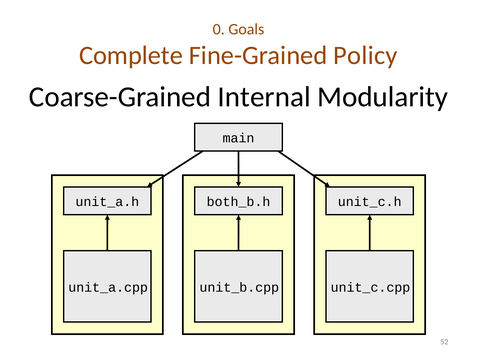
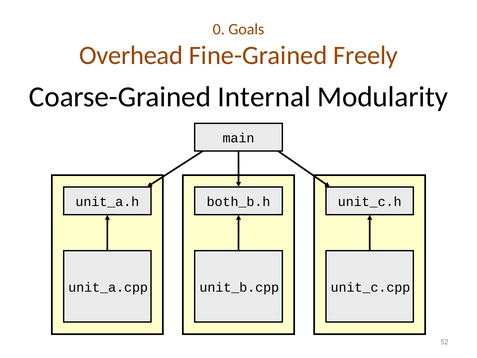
Complete: Complete -> Overhead (131, 56)
Policy: Policy -> Freely (366, 56)
